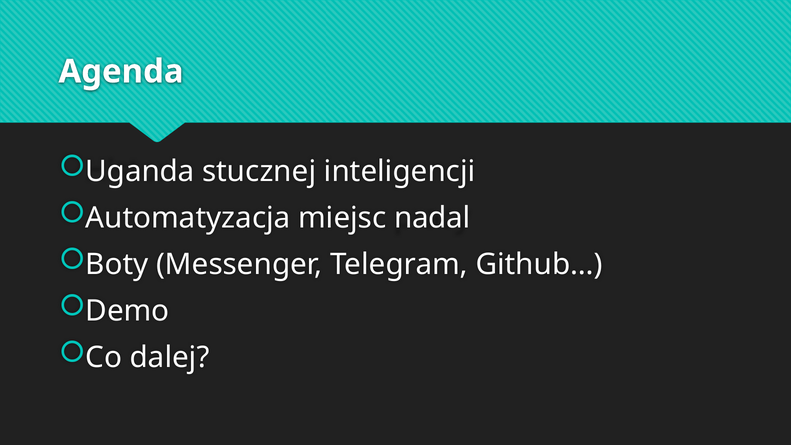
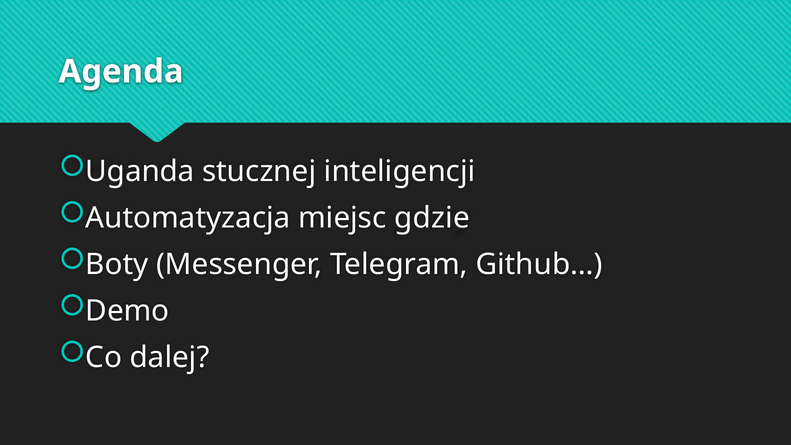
nadal: nadal -> gdzie (432, 218)
